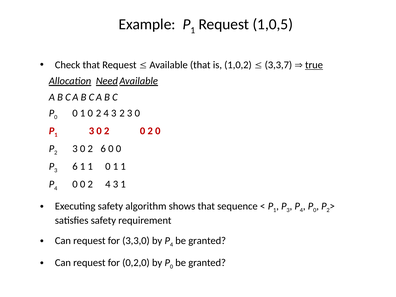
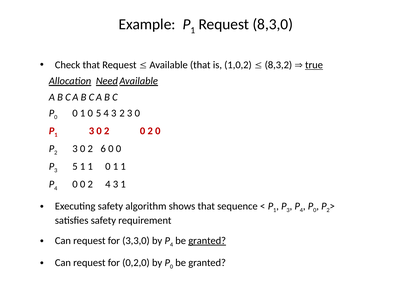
1,0,5: 1,0,5 -> 8,3,0 (273, 24)
3,3,7: 3,3,7 -> 8,3,2 (278, 65)
1 0 2: 2 -> 5 (99, 113)
3 6: 6 -> 5 (75, 166)
granted underline: none -> present (207, 241)
